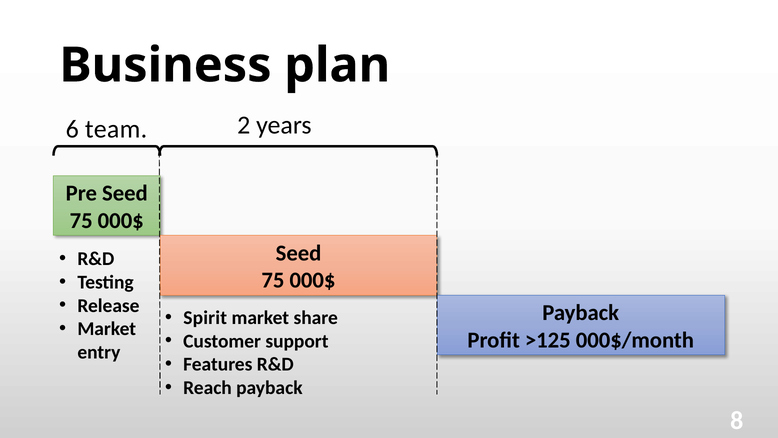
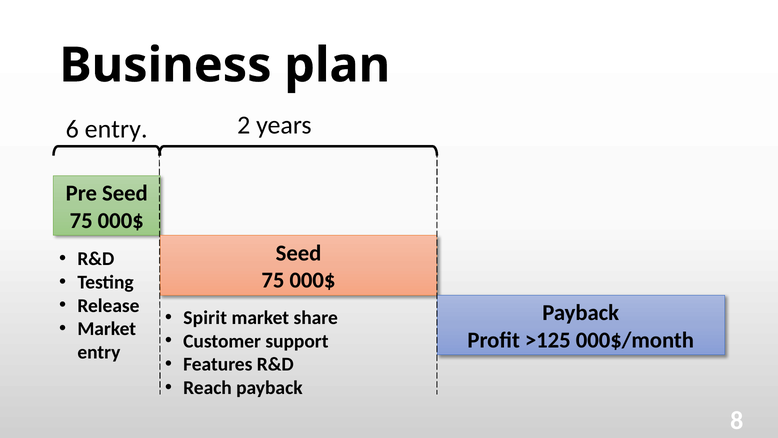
6 team: team -> entry (116, 129)
